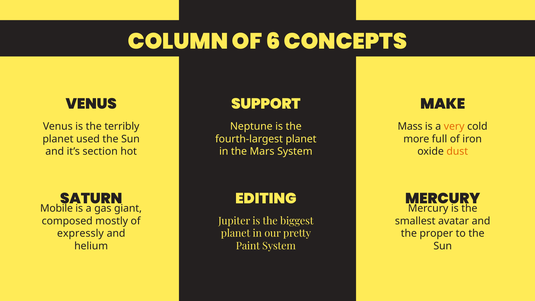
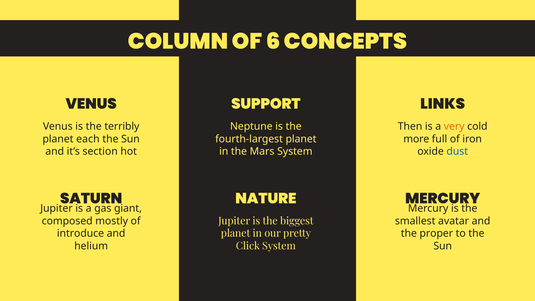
MAKE: MAKE -> LINKS (443, 104)
Mass: Mass -> Then (410, 126)
used: used -> each (88, 139)
dust colour: orange -> blue (457, 151)
EDITING: EDITING -> NATURE (266, 198)
Mobile: Mobile -> Jupiter (56, 208)
expressly: expressly -> introduce (80, 233)
Paint: Paint -> Click (248, 246)
